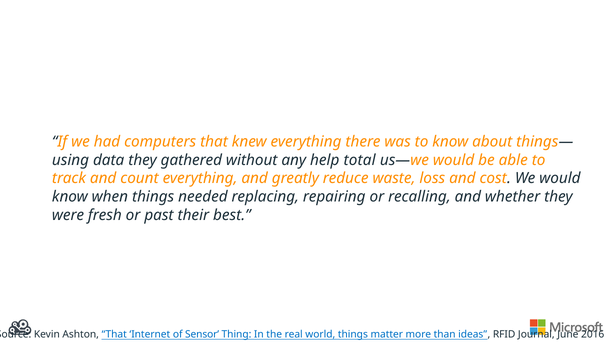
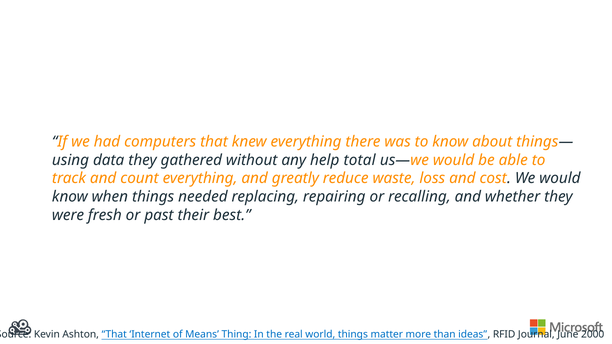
Sensor: Sensor -> Means (202, 335)
2016: 2016 -> 2000 (593, 335)
